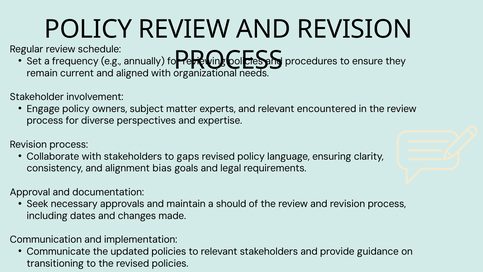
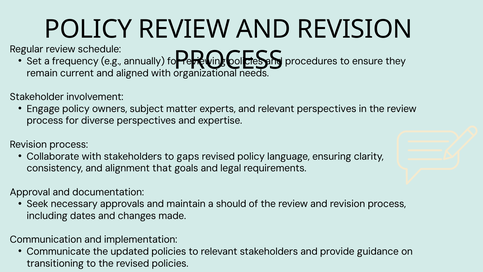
relevant encountered: encountered -> perspectives (327, 109)
bias: bias -> that (162, 168)
